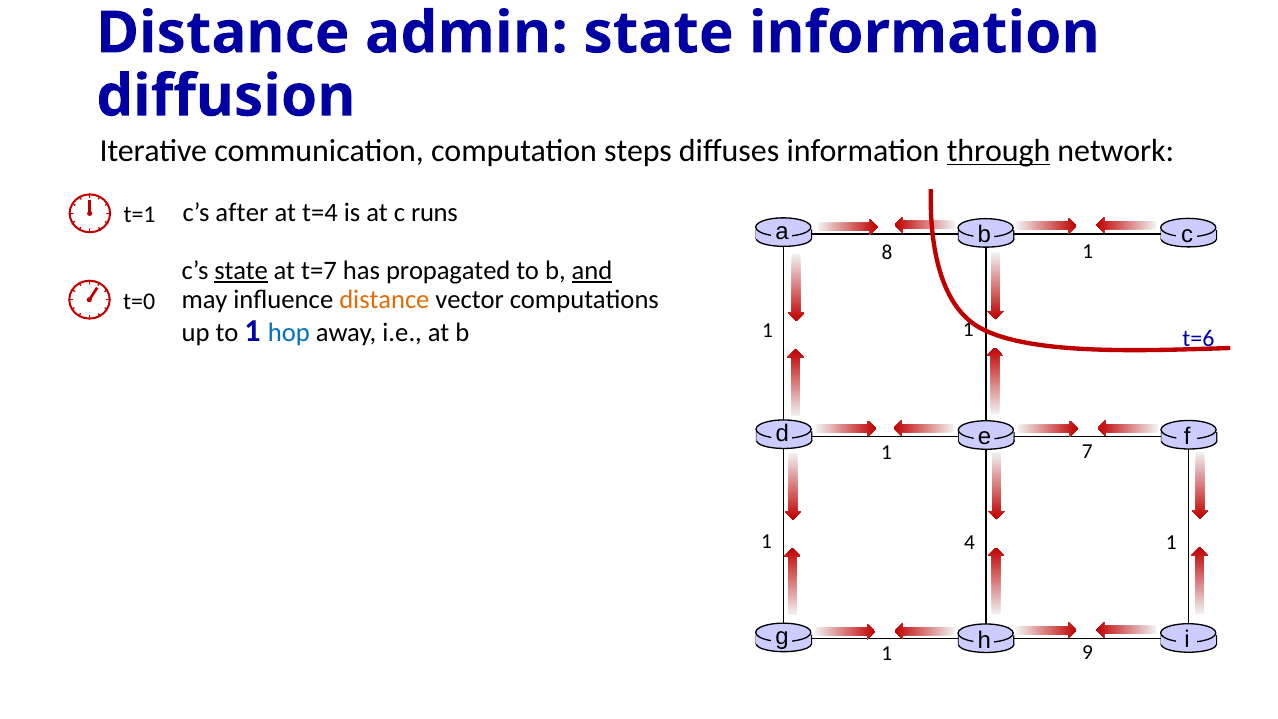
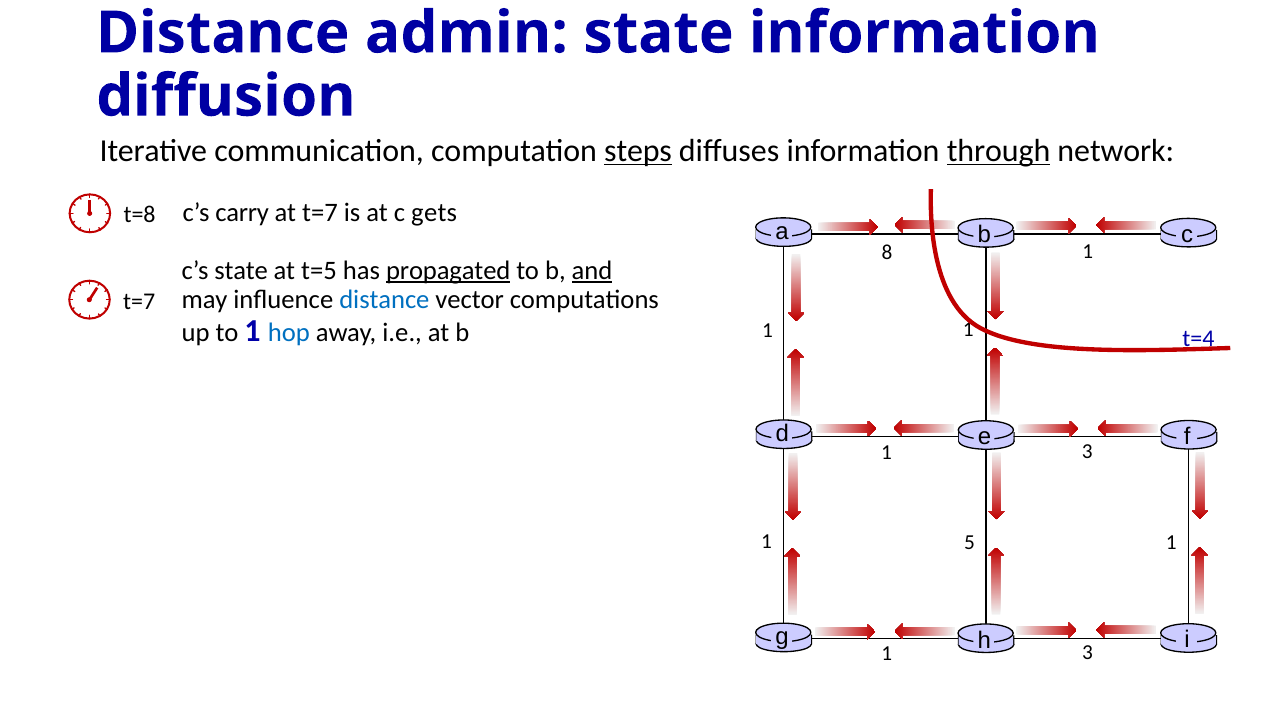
steps underline: none -> present (638, 151)
t=1: t=1 -> t=8 (140, 215)
after: after -> carry (242, 213)
at t=4: t=4 -> t=7 (320, 213)
runs: runs -> gets (434, 213)
state underline: present -> none (241, 270)
t=7: t=7 -> t=5 (319, 270)
propagated underline: none -> present (448, 270)
distance colour: orange -> blue (384, 299)
t=0: t=0 -> t=7 (139, 301)
t=6: t=6 -> t=4 (1198, 338)
7: 7 -> 3 (1087, 451)
4: 4 -> 5 (970, 542)
9: 9 -> 3 (1087, 653)
